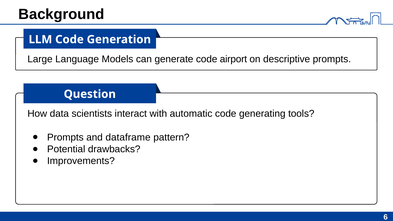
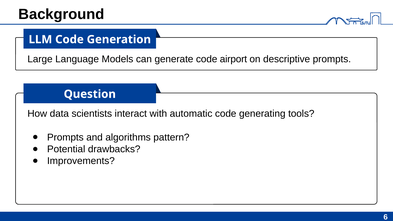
dataframe: dataframe -> algorithms (128, 137)
